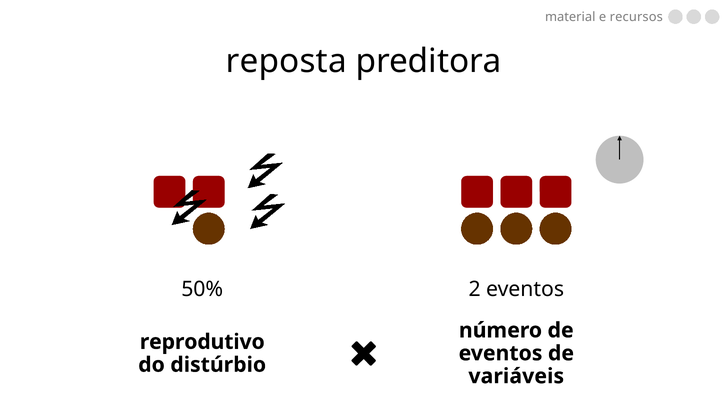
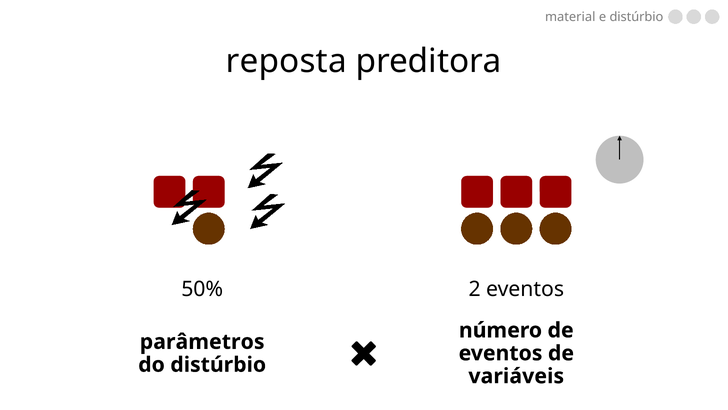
e recursos: recursos -> distúrbio (636, 17)
reprodutivo: reprodutivo -> parâmetros (202, 341)
